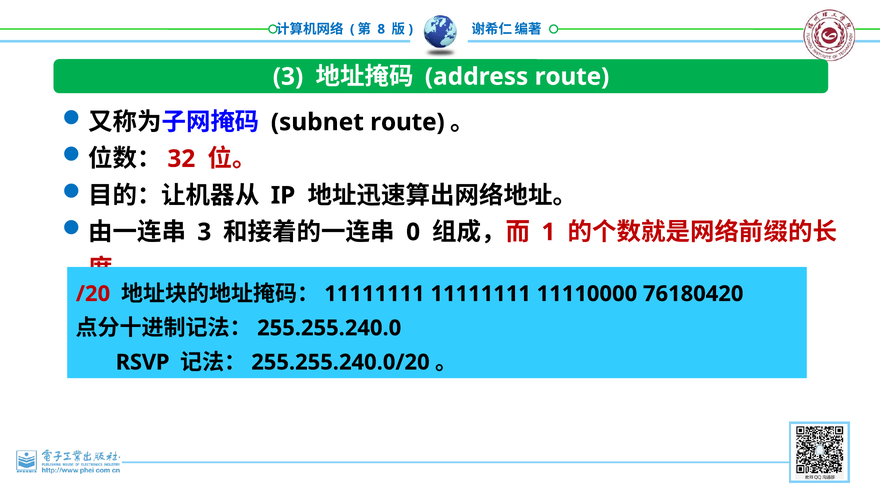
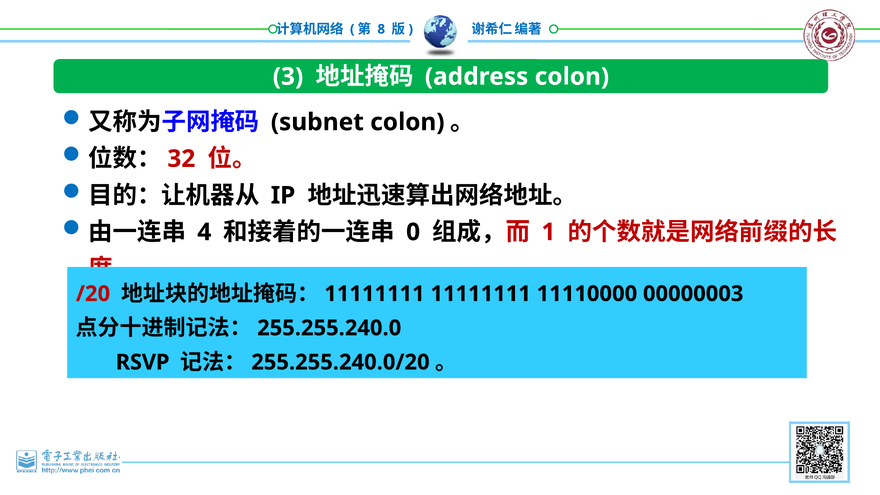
address route: route -> colon (572, 77)
subnet route: route -> colon (407, 122)
3: 3 -> 4 (204, 232)
76180420: 76180420 -> 00000003 (693, 294)
